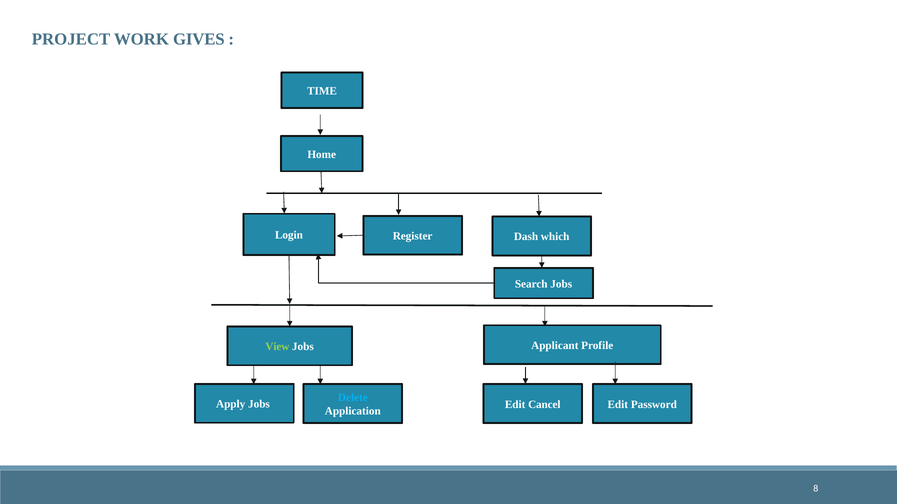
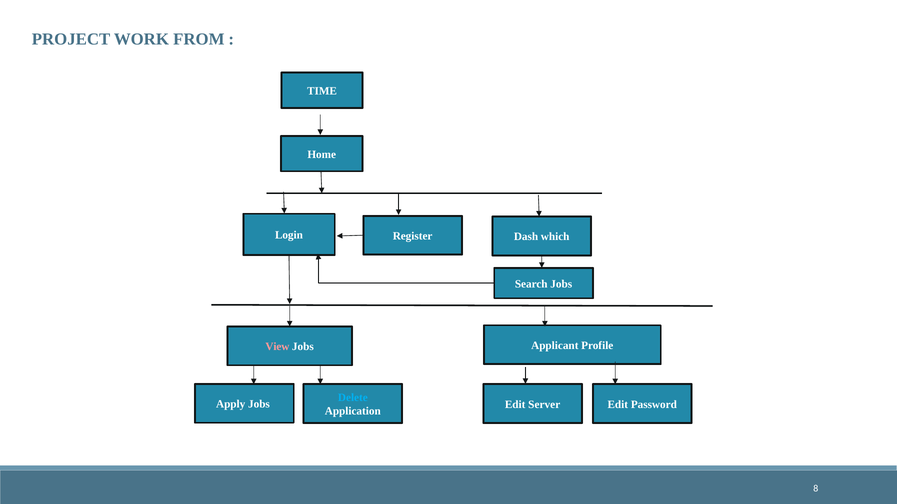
GIVES: GIVES -> FROM (199, 39)
View colour: light green -> pink (277, 347)
Cancel: Cancel -> Server (544, 405)
